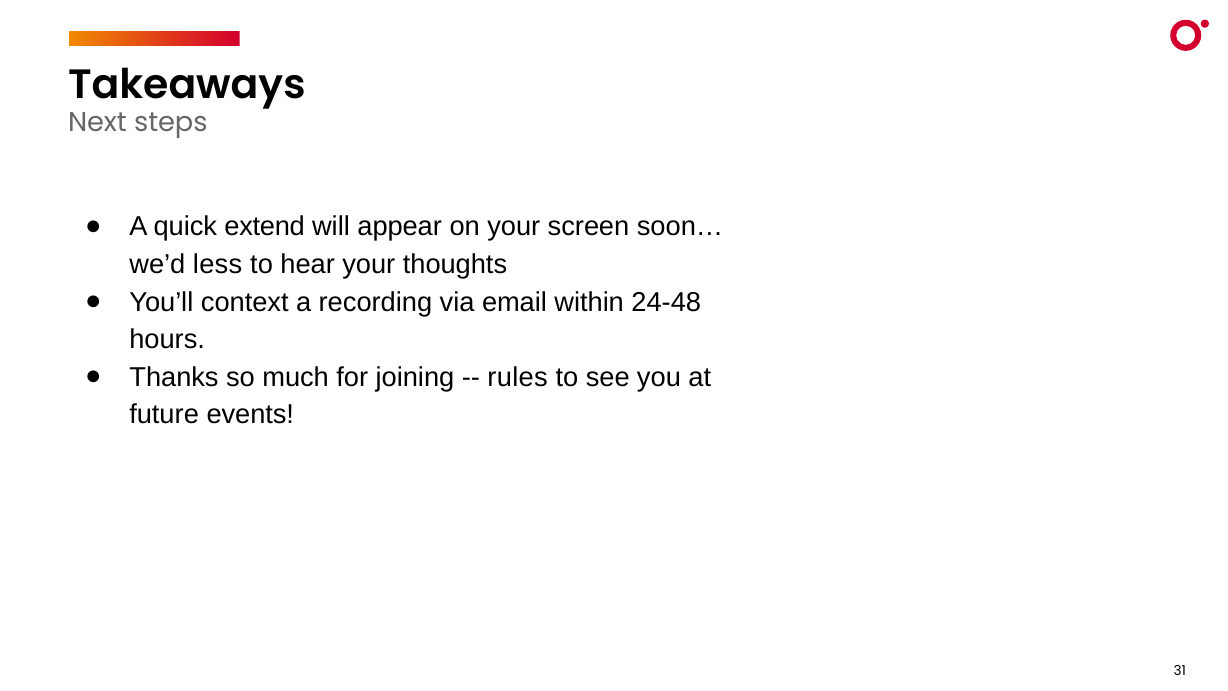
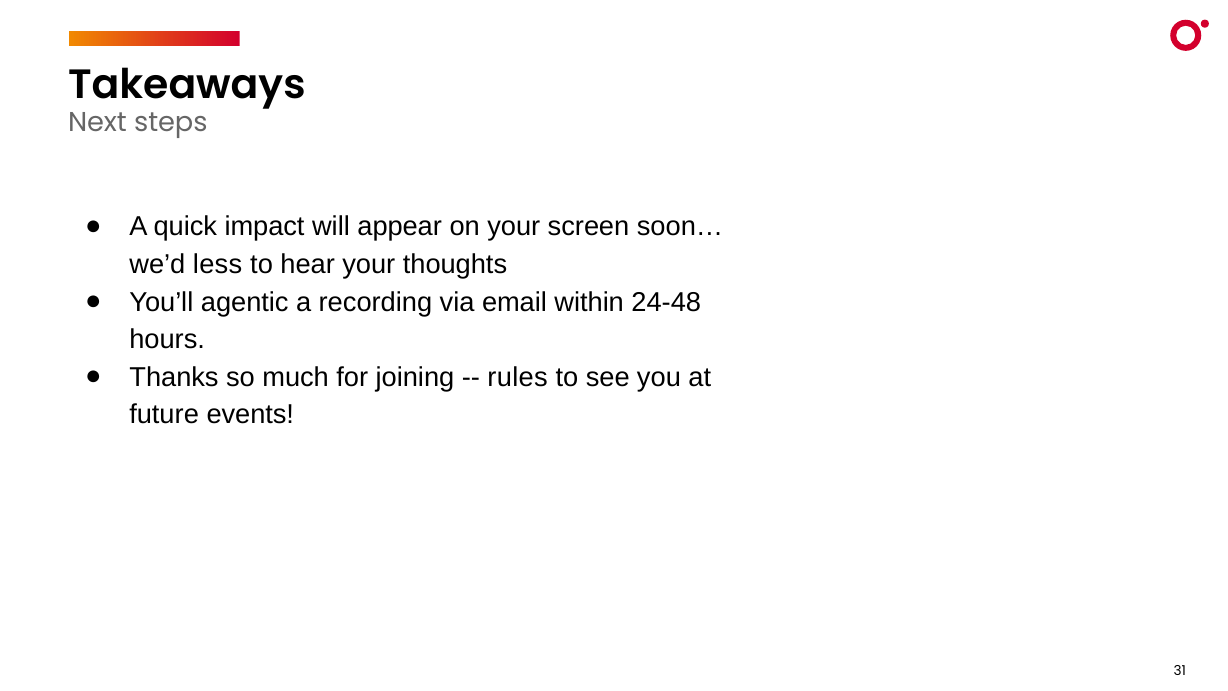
extend: extend -> impact (265, 227)
context: context -> agentic (245, 302)
